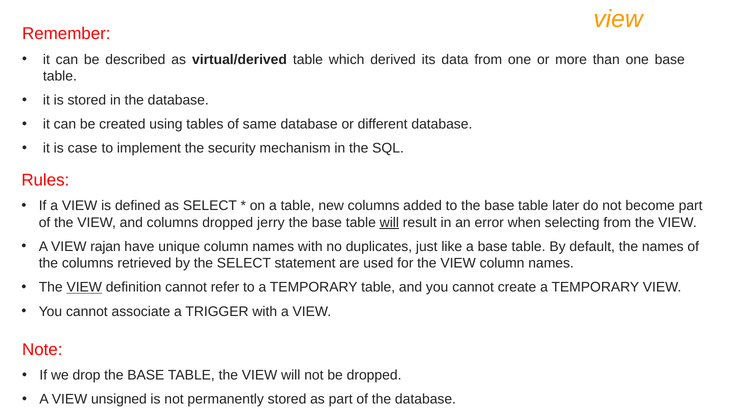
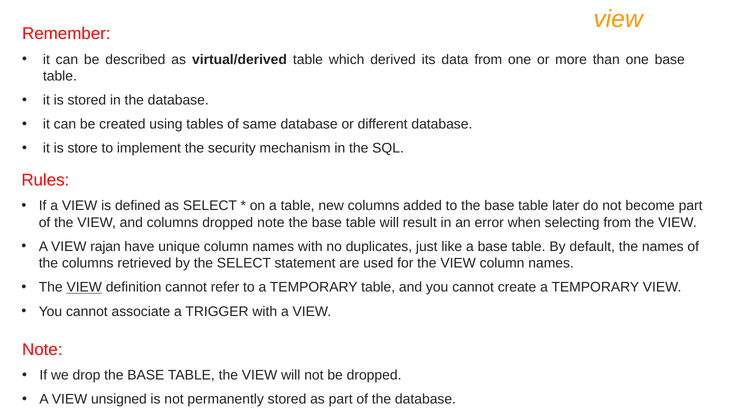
case: case -> store (83, 148)
dropped jerry: jerry -> note (271, 222)
will underline: present -> none (389, 222)
